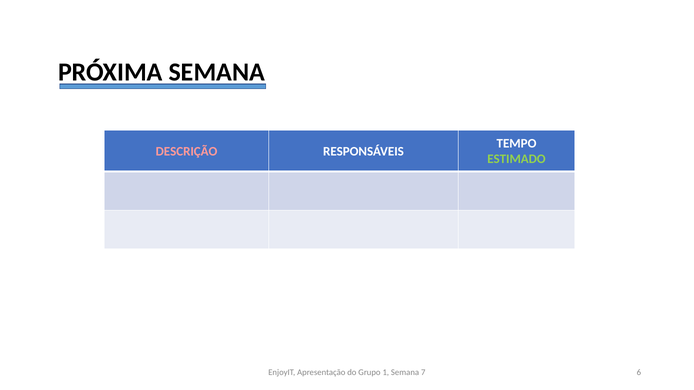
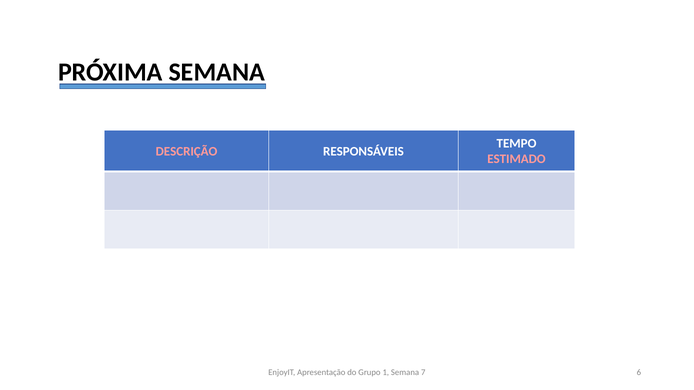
ESTIMADO colour: light green -> pink (516, 159)
